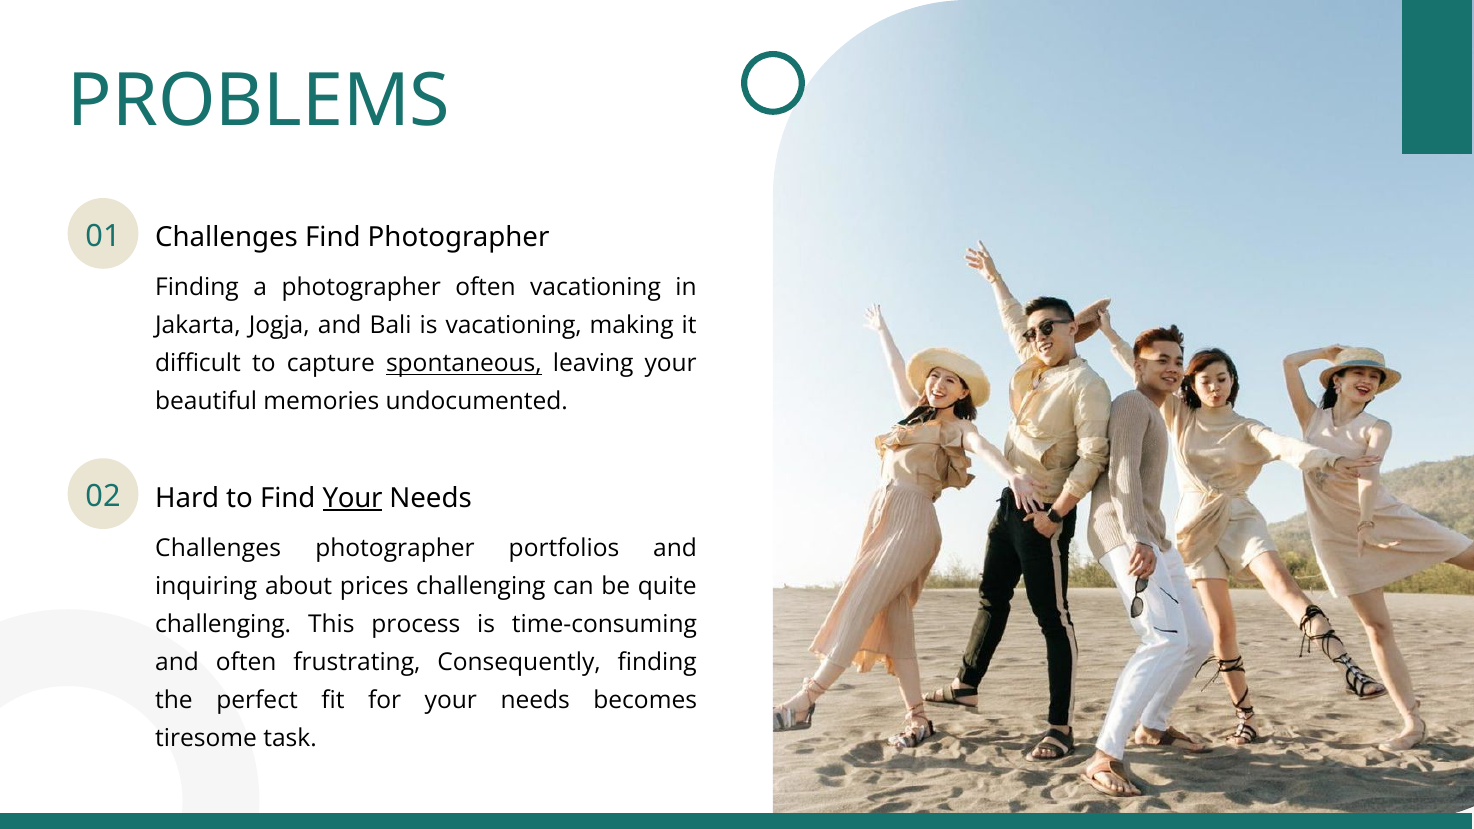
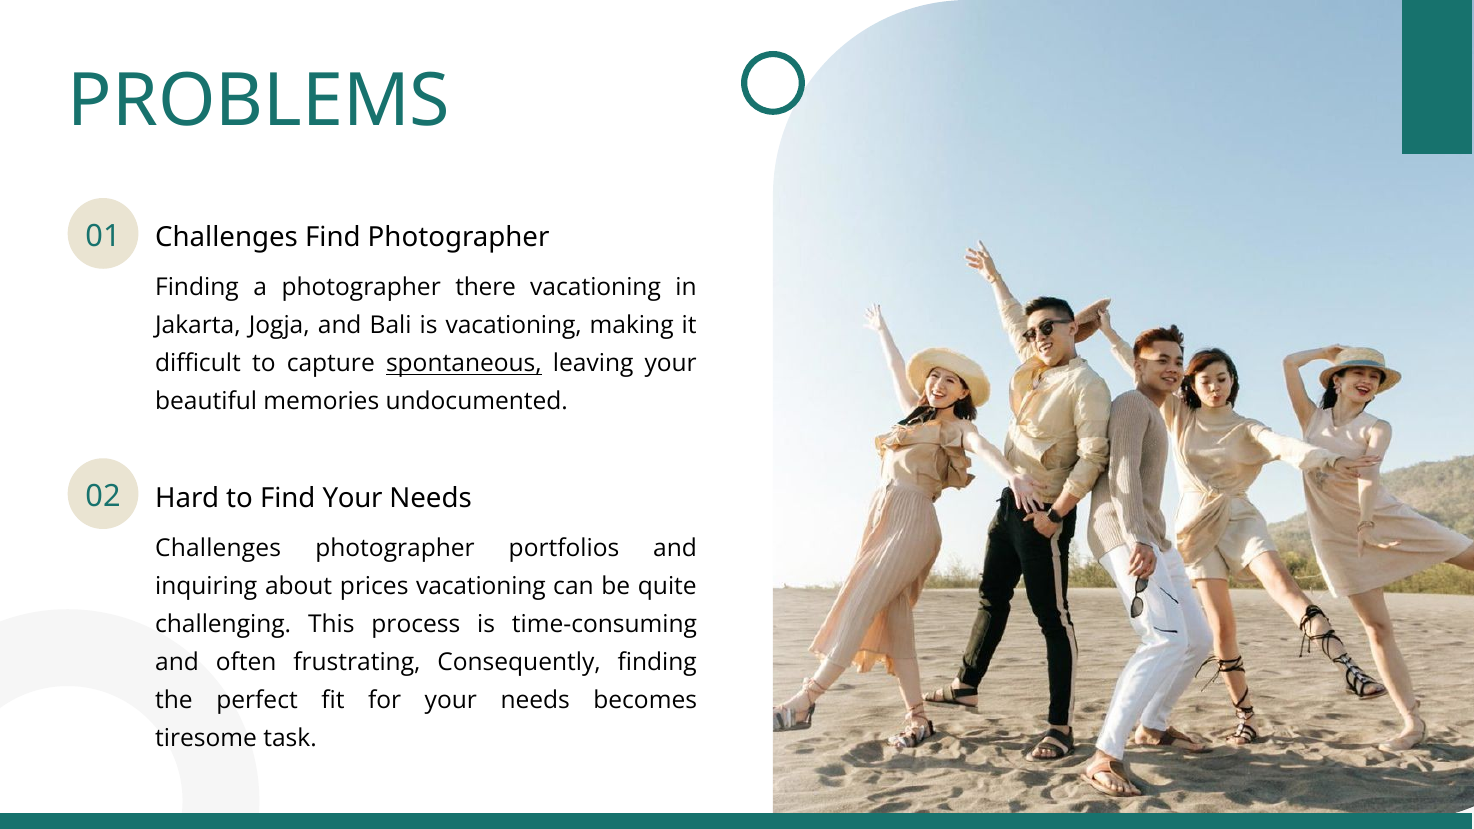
photographer often: often -> there (486, 288)
Your underline: present -> none (353, 498)
prices challenging: challenging -> vacationing (481, 586)
